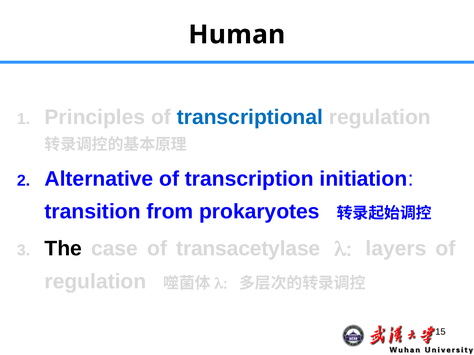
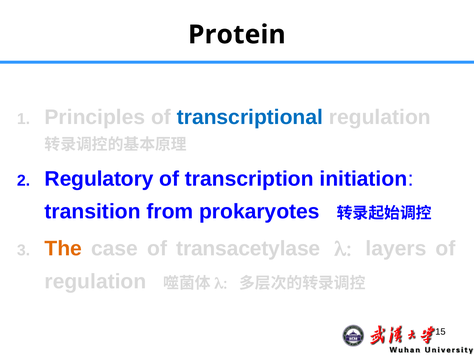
Human: Human -> Protein (237, 35)
Alternative: Alternative -> Regulatory (99, 179)
The colour: black -> orange (63, 249)
